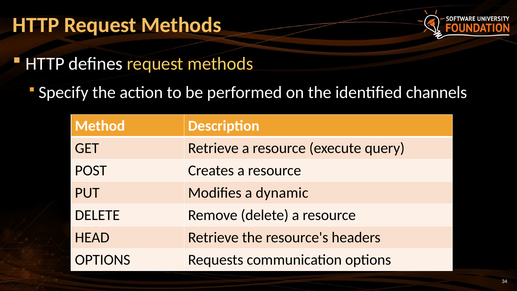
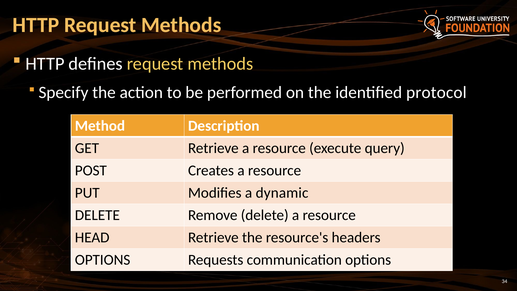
channels: channels -> protocol (436, 92)
